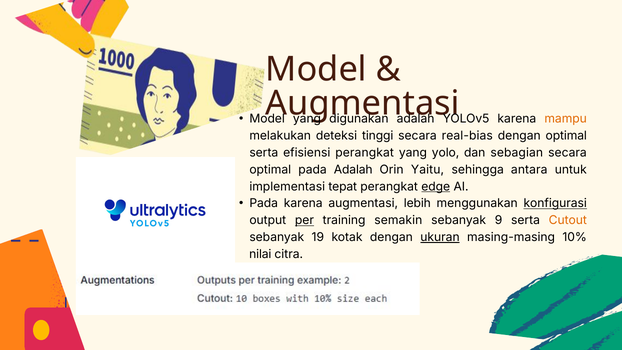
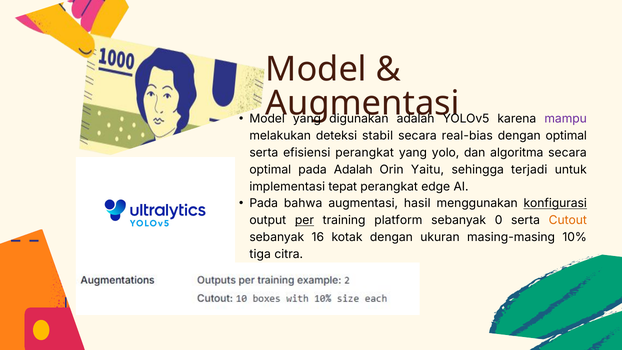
mampu colour: orange -> purple (566, 119)
tinggi: tinggi -> stabil (378, 136)
sebagian: sebagian -> algoritma (517, 153)
antara: antara -> terjadi (529, 170)
edge underline: present -> none (436, 186)
Pada karena: karena -> bahwa (303, 203)
lebih: lebih -> hasil (417, 203)
semakin: semakin -> platform (398, 220)
9: 9 -> 0 (499, 220)
19: 19 -> 16 (318, 237)
ukuran underline: present -> none (440, 237)
nilai: nilai -> tiga (260, 254)
